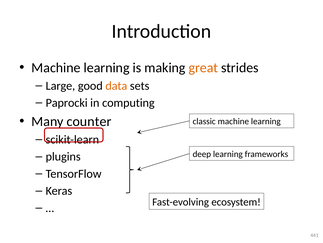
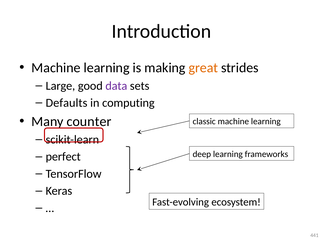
data colour: orange -> purple (116, 85)
Paprocki: Paprocki -> Defaults (67, 103)
plugins: plugins -> perfect (63, 156)
